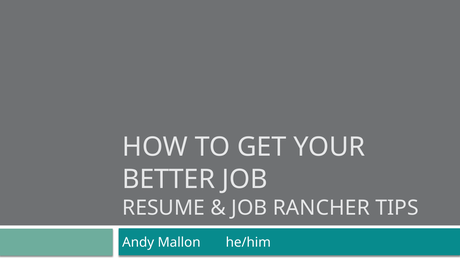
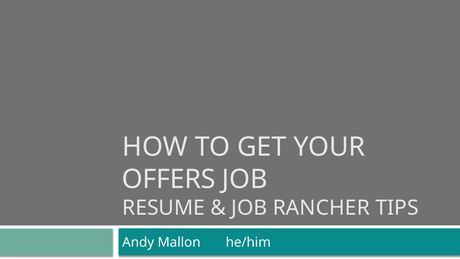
BETTER: BETTER -> OFFERS (169, 179)
